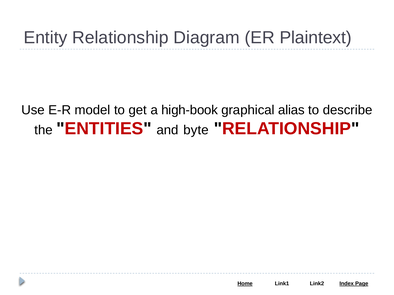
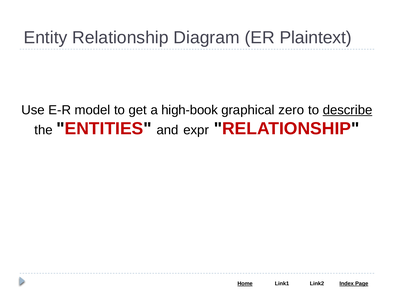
alias: alias -> zero (291, 110)
describe underline: none -> present (348, 110)
byte: byte -> expr (196, 130)
